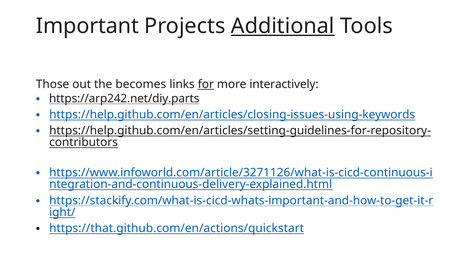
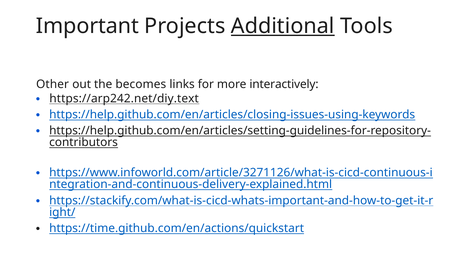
Those: Those -> Other (53, 84)
for underline: present -> none (206, 84)
https://arp242.net/diy.parts: https://arp242.net/diy.parts -> https://arp242.net/diy.text (124, 99)
https://that.github.com/en/actions/quickstart: https://that.github.com/en/actions/quickstart -> https://time.github.com/en/actions/quickstart (177, 229)
